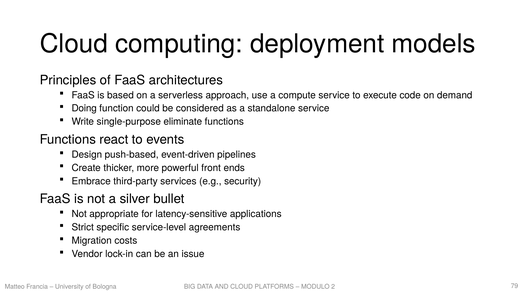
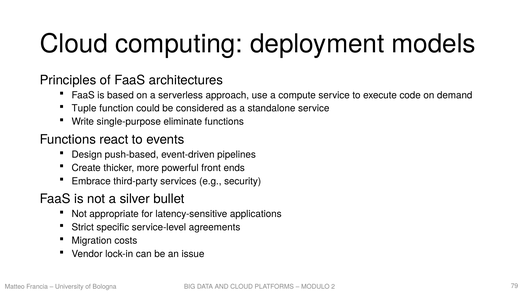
Doing: Doing -> Tuple (84, 108)
